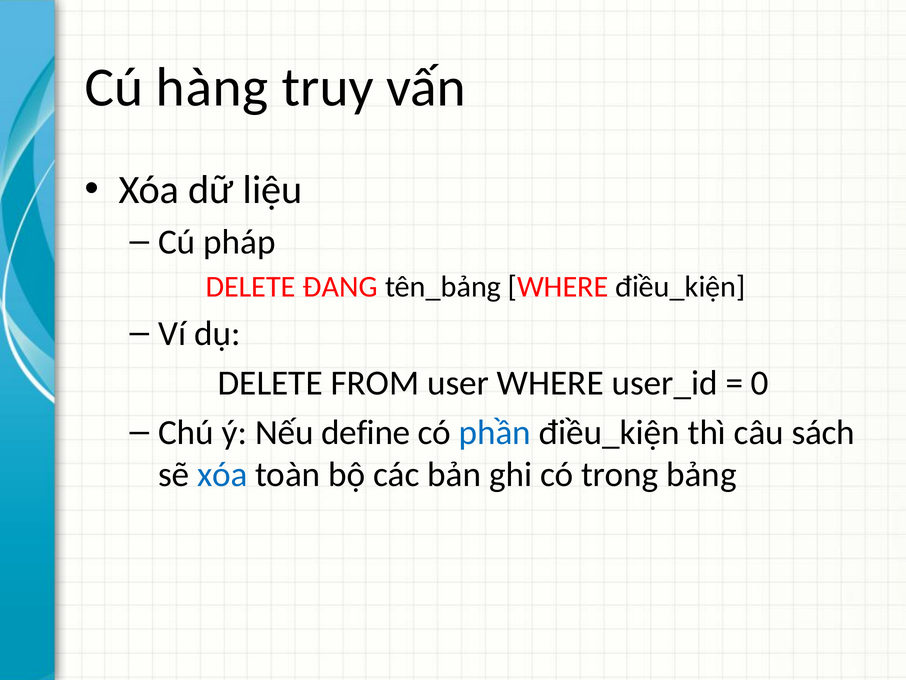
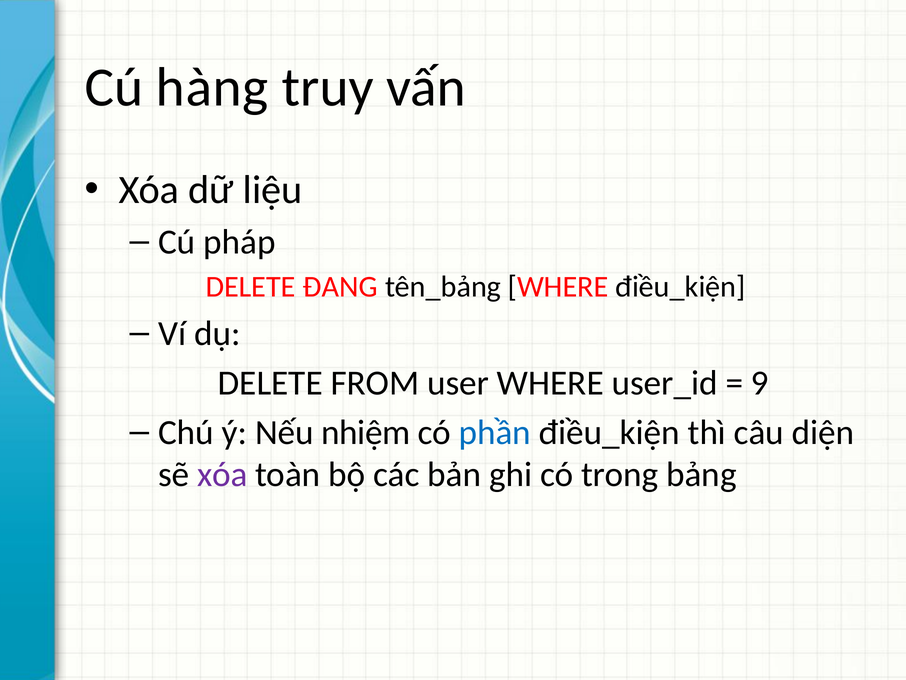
0: 0 -> 9 (760, 383)
define: define -> nhiệm (366, 432)
sách: sách -> diện (823, 432)
xóa colour: blue -> purple (222, 474)
